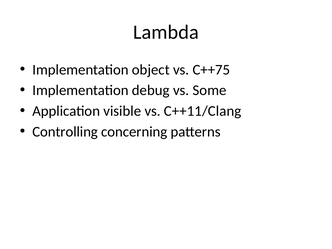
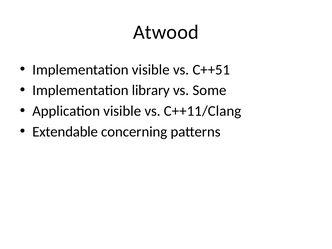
Lambda: Lambda -> Atwood (166, 32)
Implementation object: object -> visible (151, 70)
C++75: C++75 -> C++51 (211, 70)
debug: debug -> library (151, 90)
Controlling: Controlling -> Extendable (65, 132)
